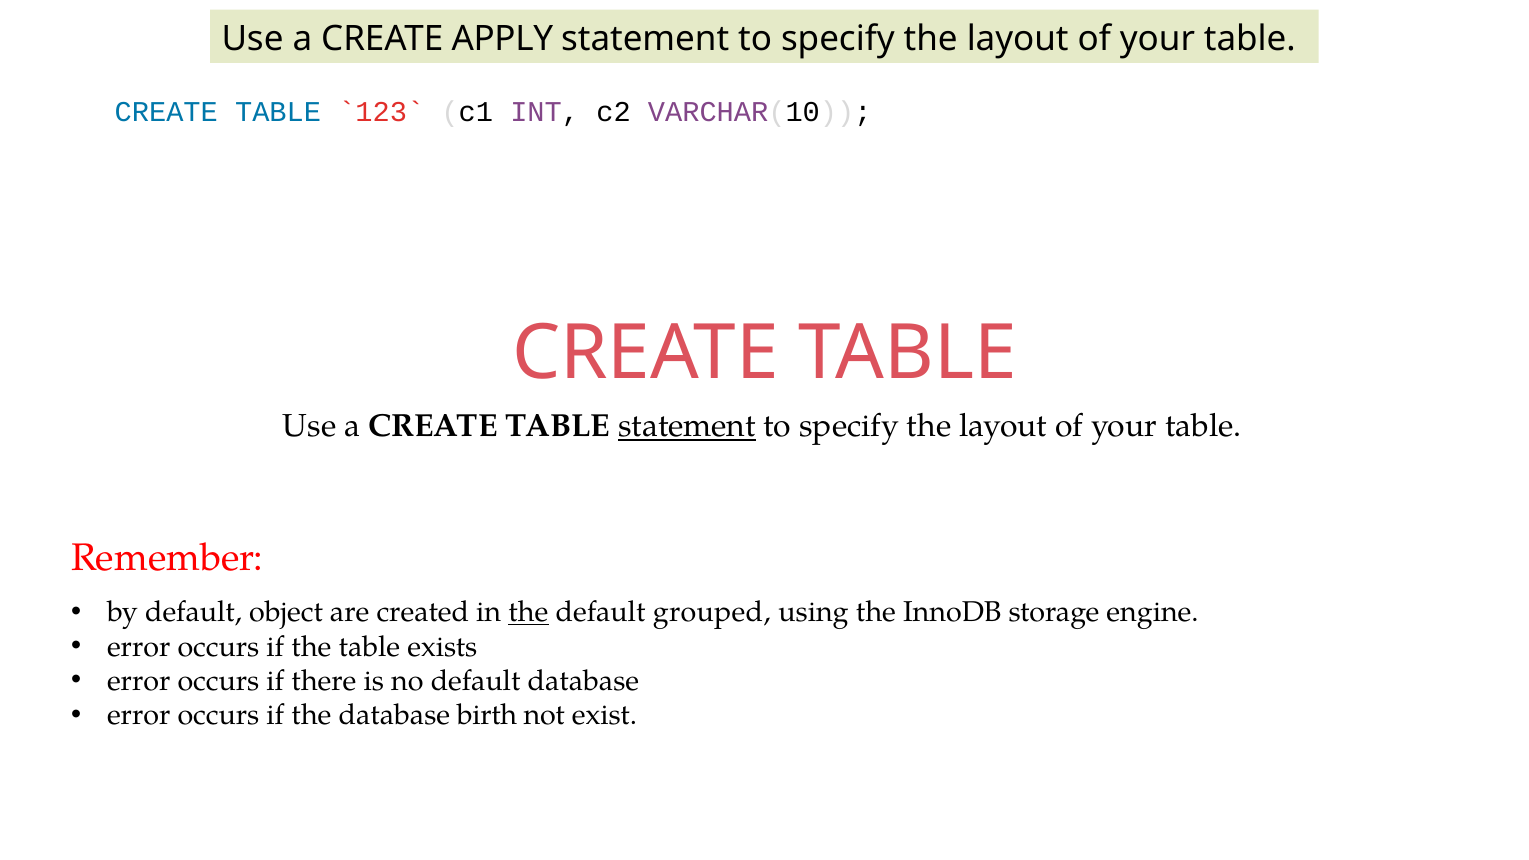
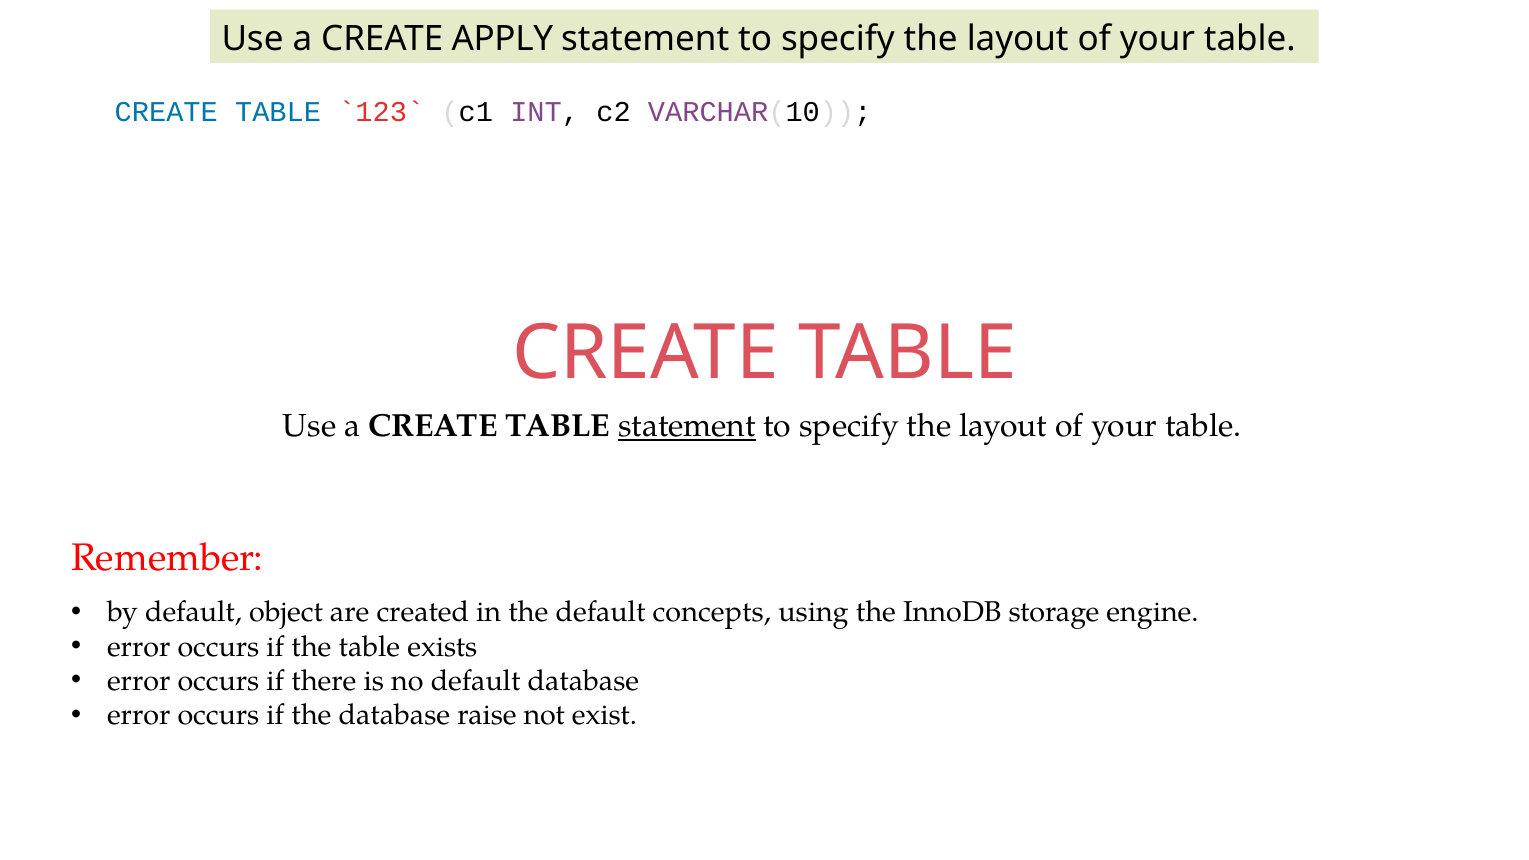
the underline: present -> none (528, 612)
grouped: grouped -> concepts (712, 612)
birth: birth -> raise (487, 715)
